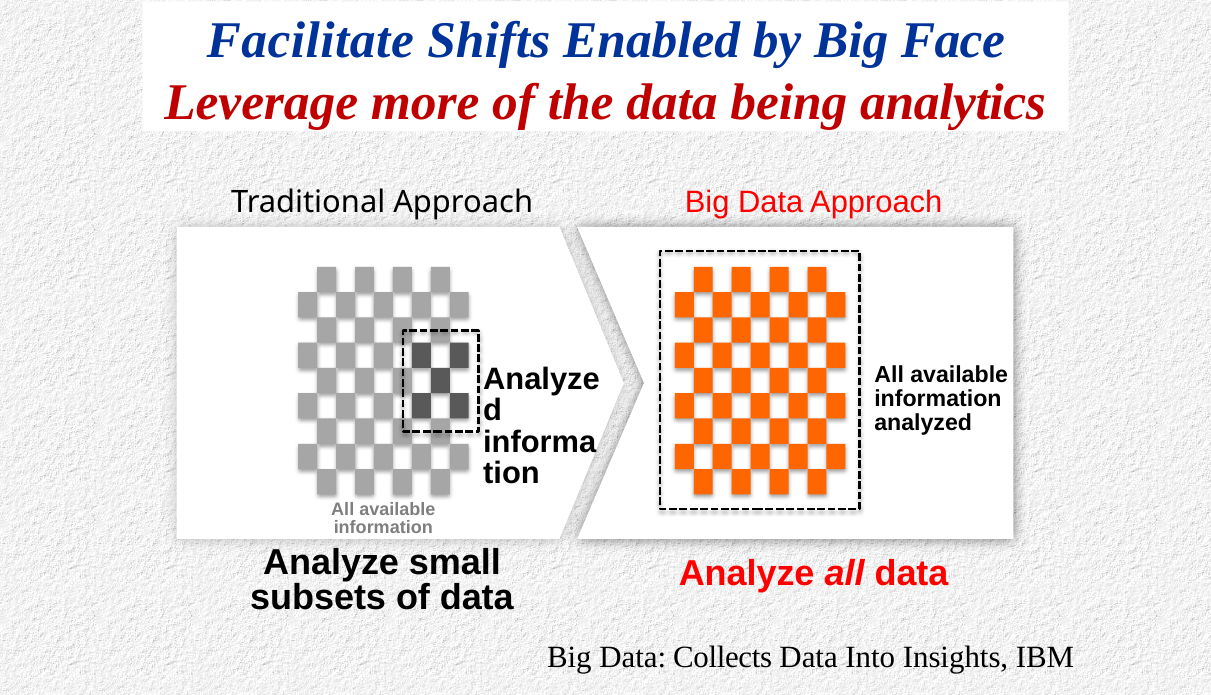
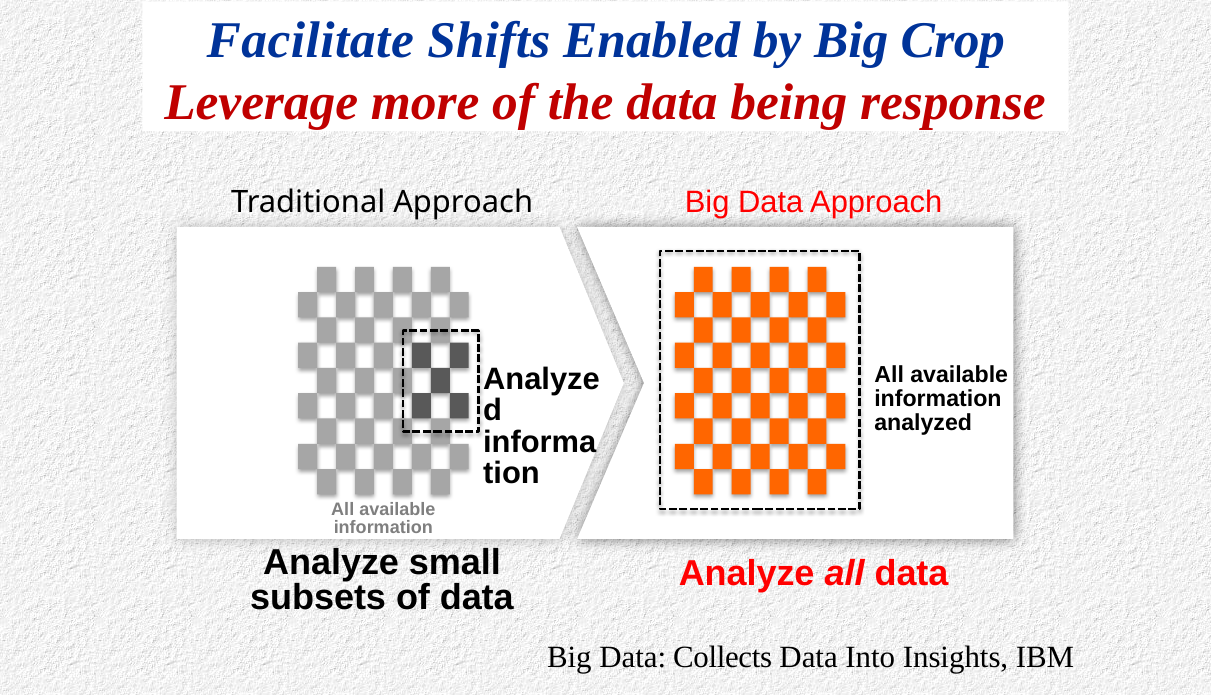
Face: Face -> Crop (953, 40)
analytics: analytics -> response (953, 102)
